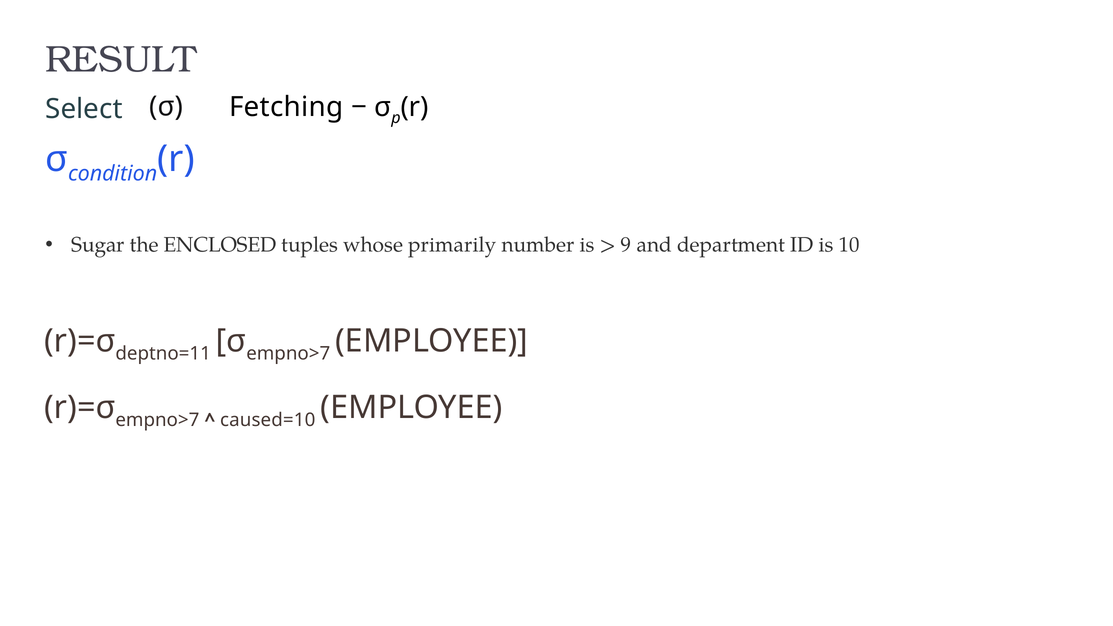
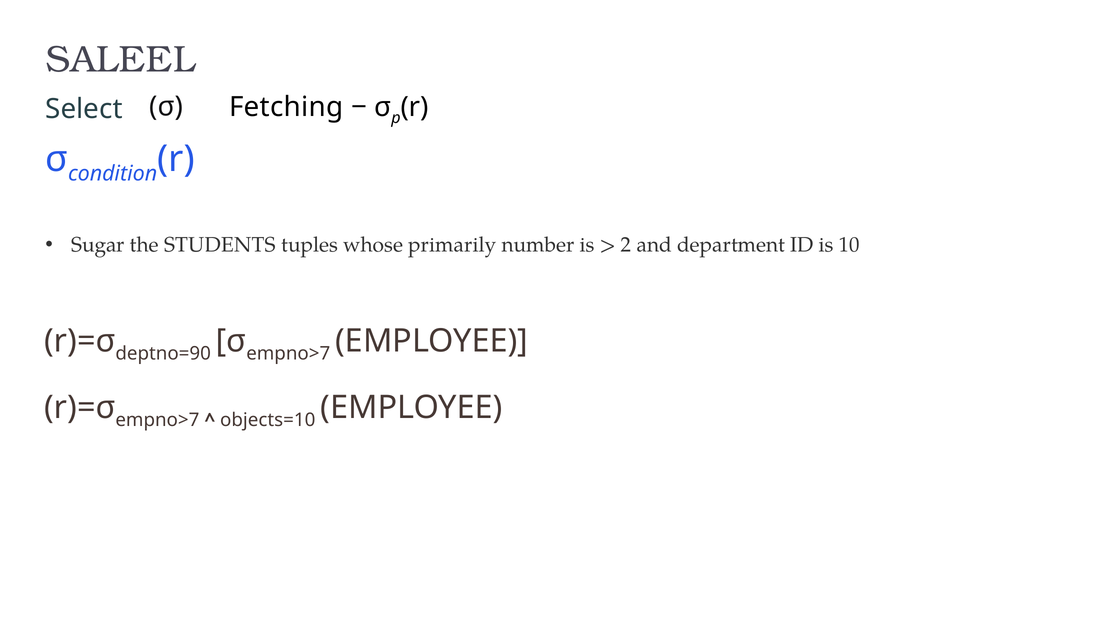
RESULT: RESULT -> SALEEL (121, 60)
ENCLOSED: ENCLOSED -> STUDENTS (220, 245)
9: 9 -> 2 (626, 245)
deptno=11: deptno=11 -> deptno=90 (163, 354)
caused=10: caused=10 -> objects=10 (268, 420)
